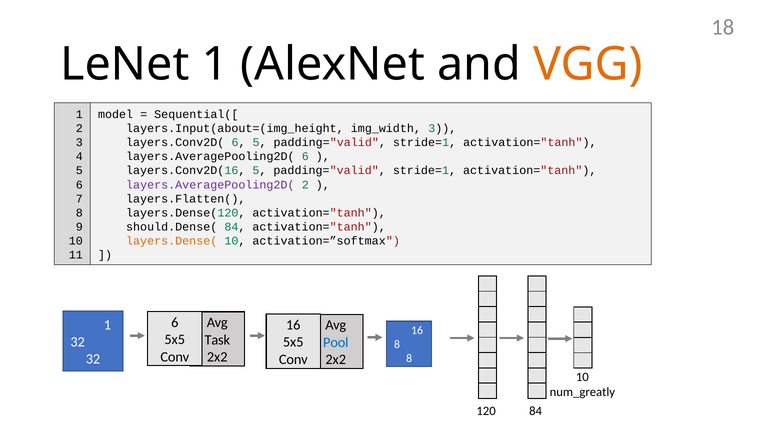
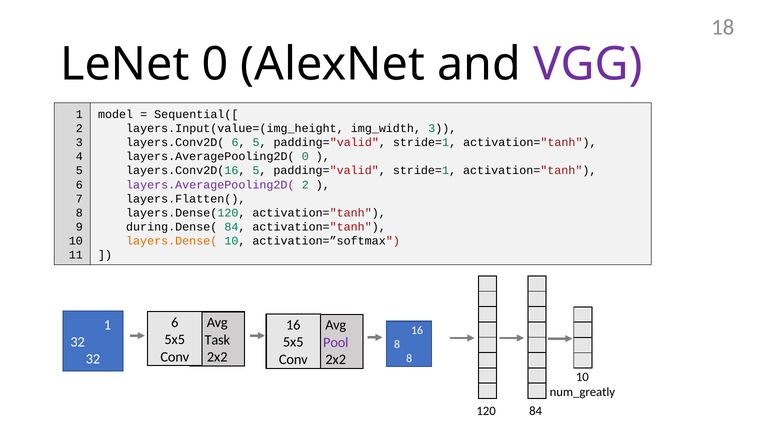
LeNet 1: 1 -> 0 (215, 64)
VGG colour: orange -> purple (588, 64)
layers.Input(about=(img_height: layers.Input(about=(img_height -> layers.Input(value=(img_height (235, 128)
layers.AveragePooling2D( 6: 6 -> 0 (305, 157)
should.Dense(: should.Dense( -> during.Dense( (172, 227)
Pool colour: blue -> purple (336, 342)
